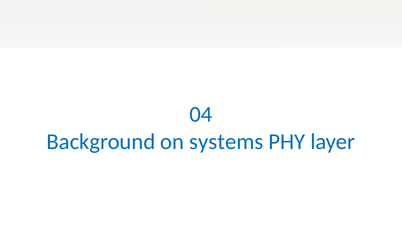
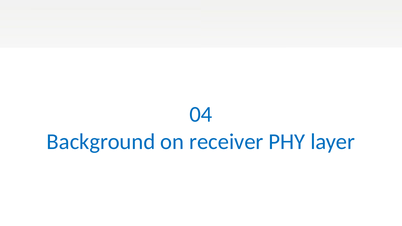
systems: systems -> receiver (226, 142)
